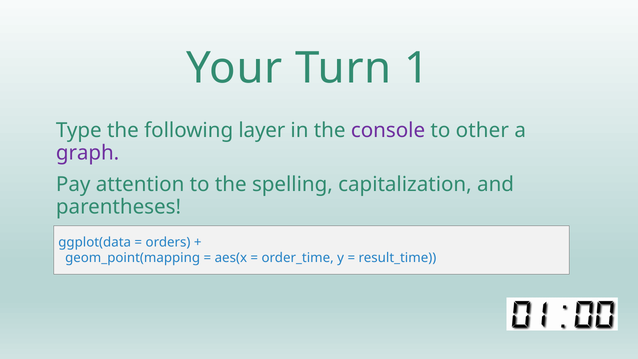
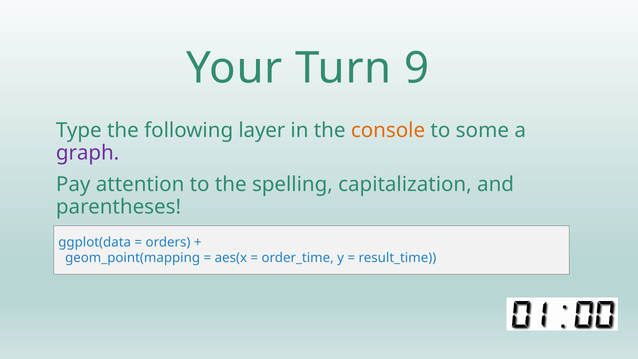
1: 1 -> 9 (417, 68)
console colour: purple -> orange (388, 131)
other: other -> some (482, 131)
